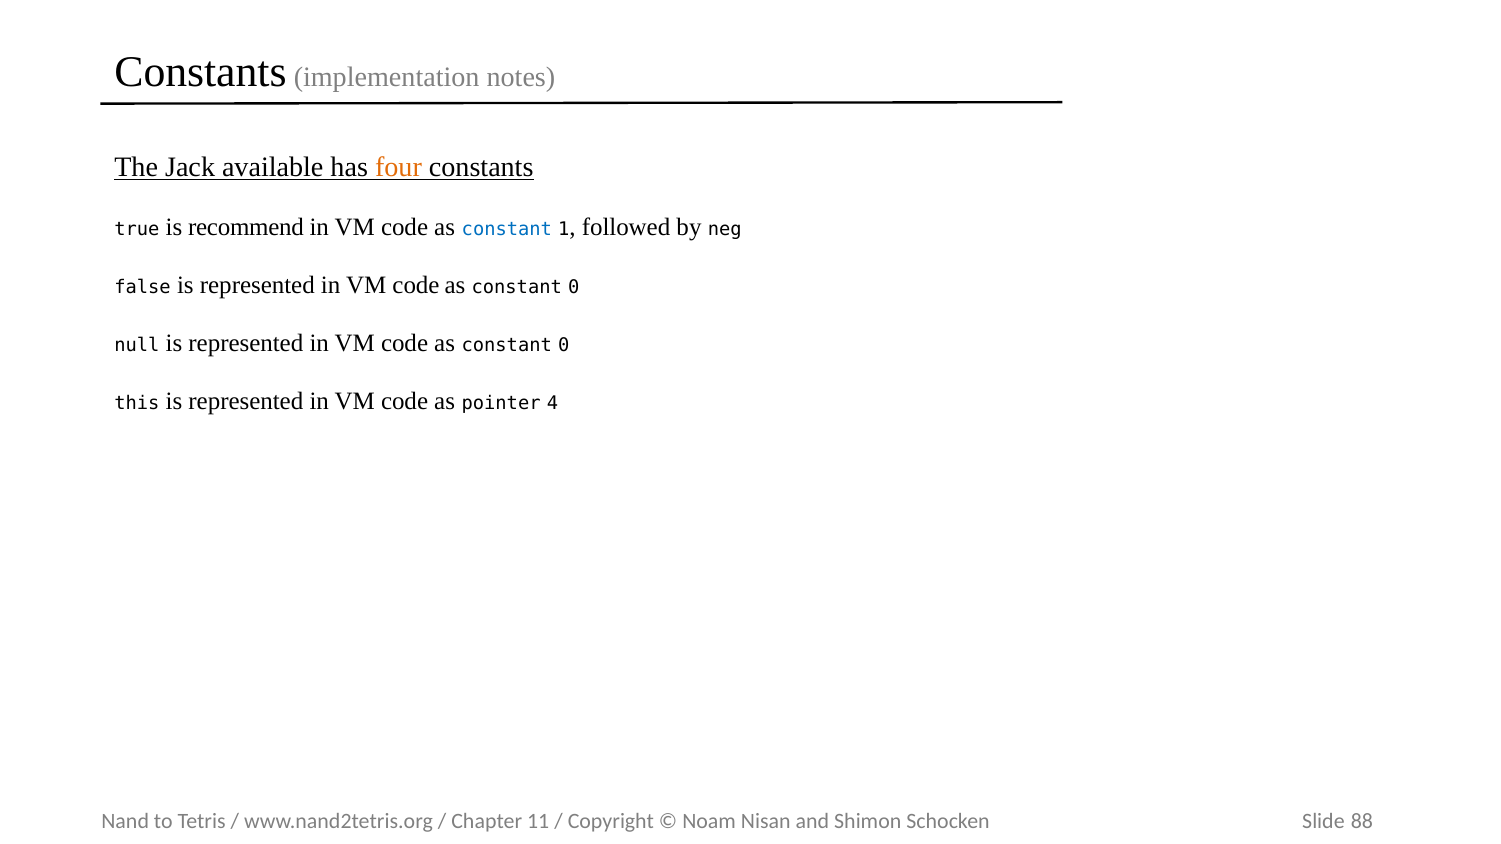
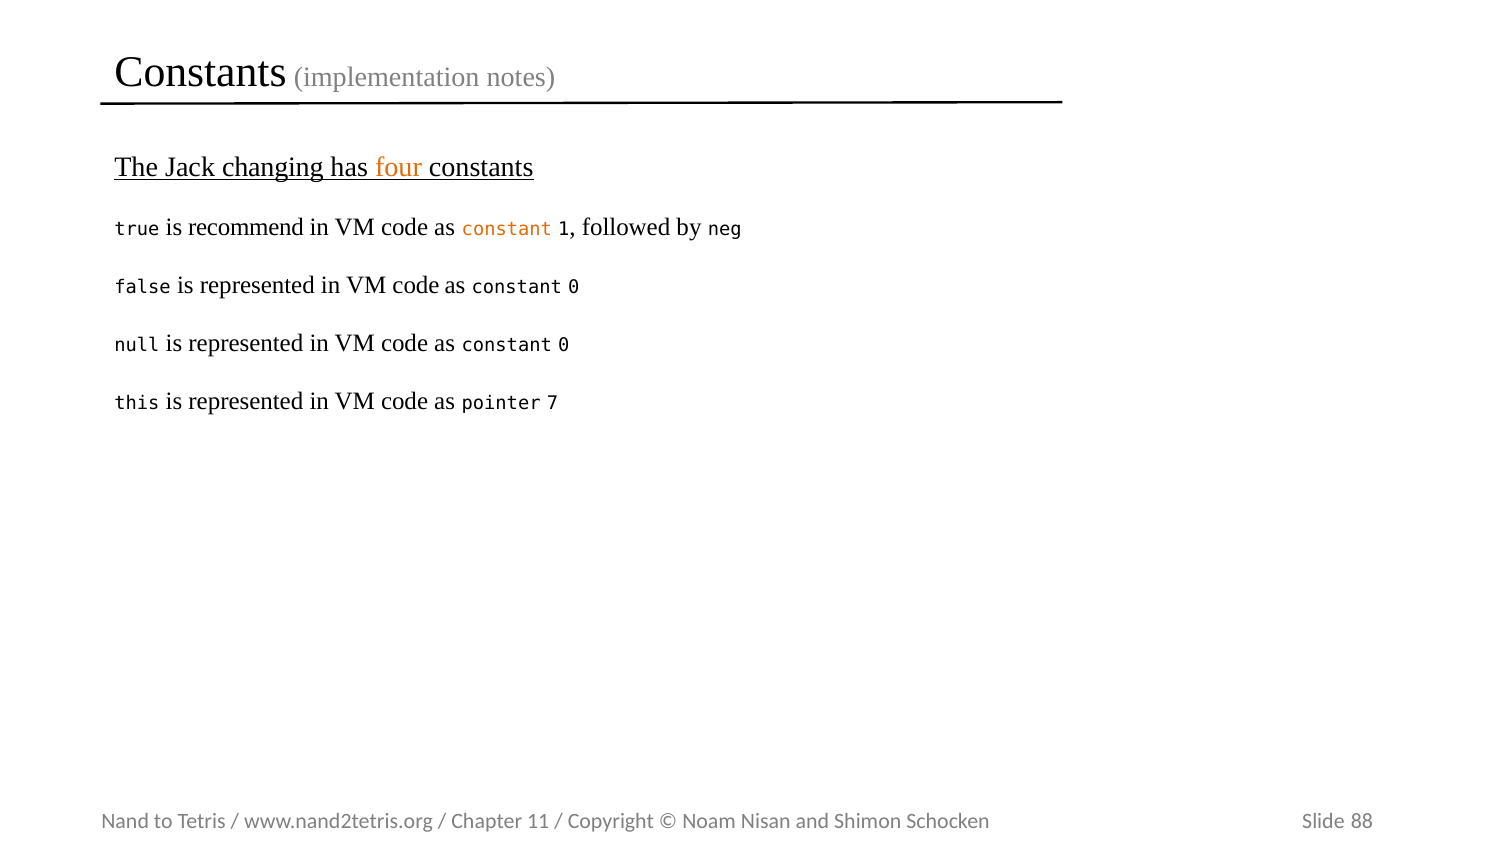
available: available -> changing (273, 167)
constant colour: blue -> orange (507, 229)
4: 4 -> 7 (553, 404)
